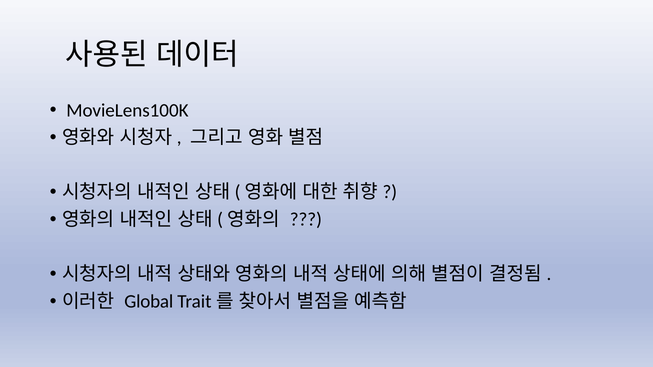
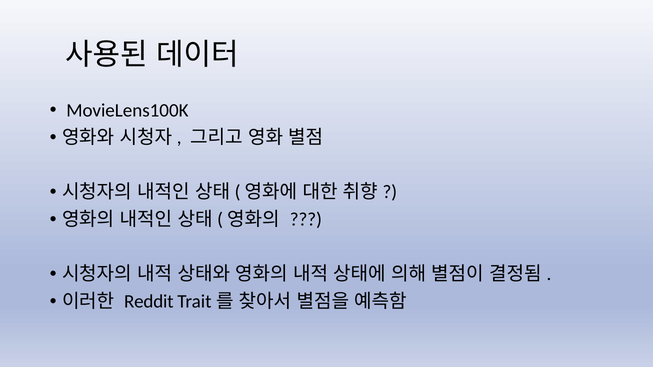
Global: Global -> Reddit (149, 302)
